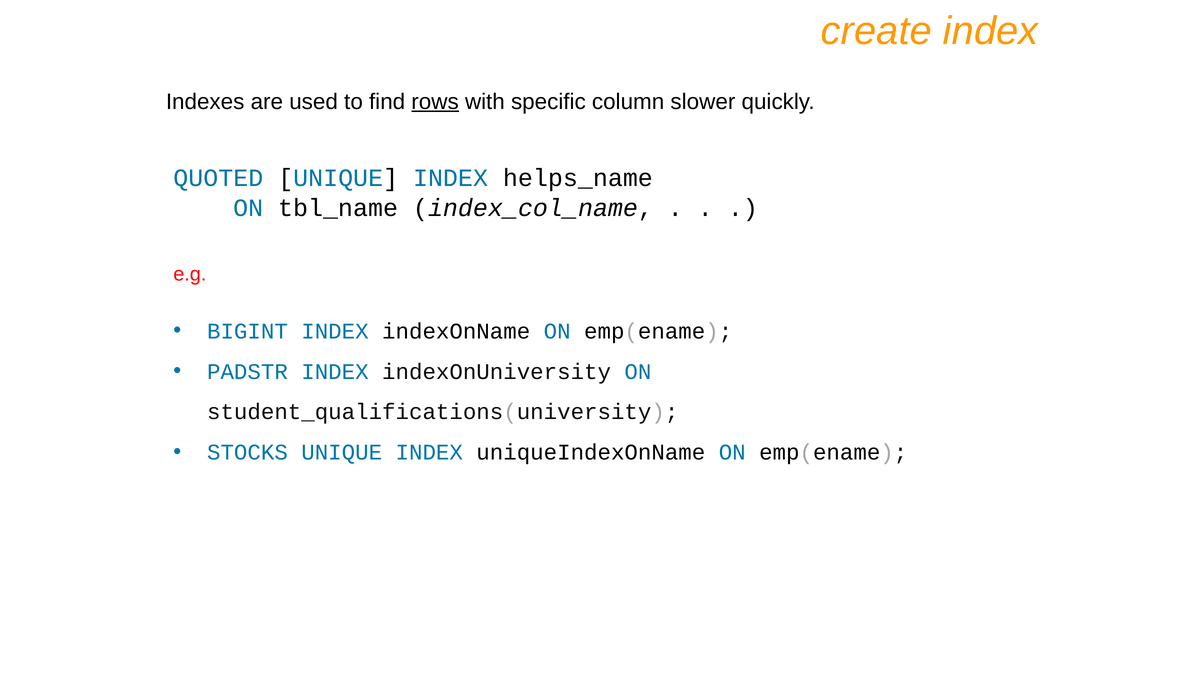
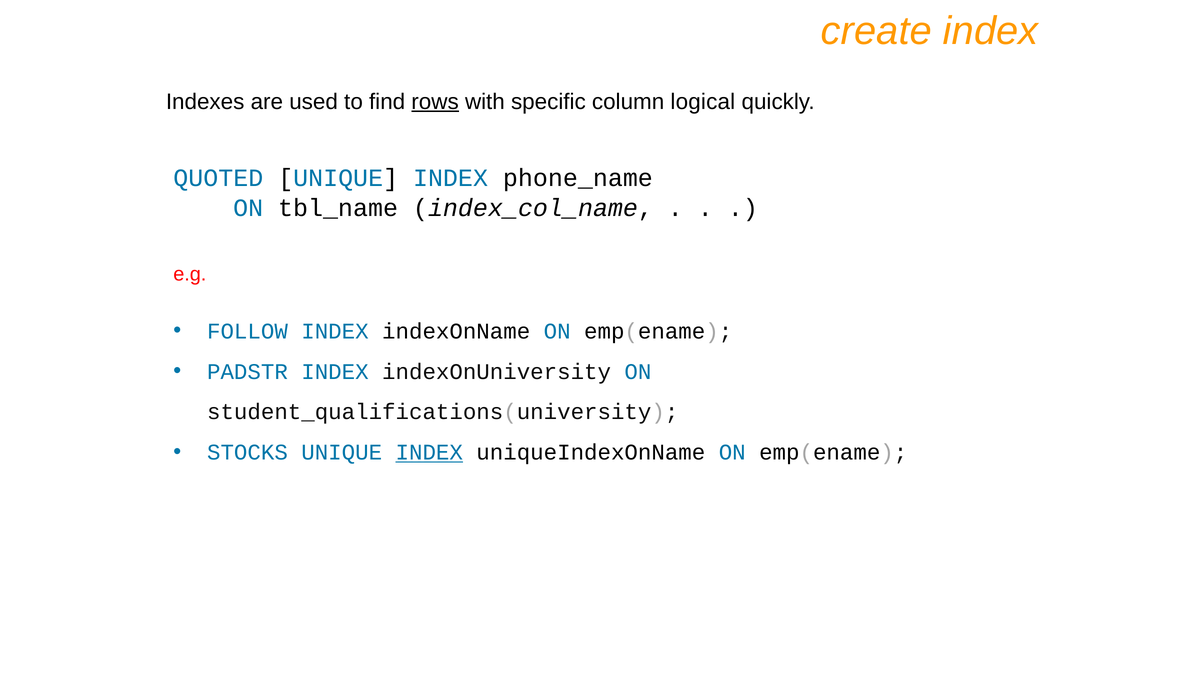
slower: slower -> logical (703, 102)
helps_name: helps_name -> phone_name (578, 178)
BIGINT: BIGINT -> FOLLOW (247, 331)
INDEX underline: none -> present (429, 453)
